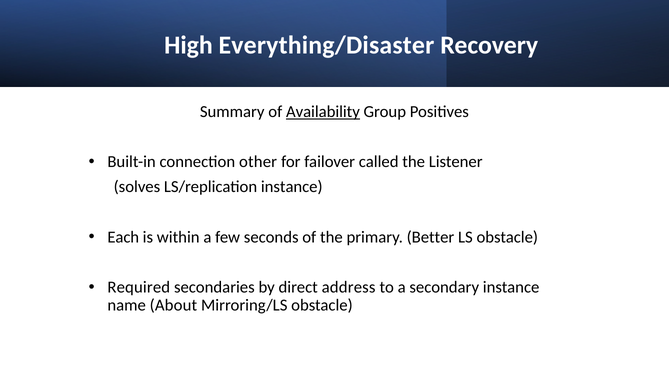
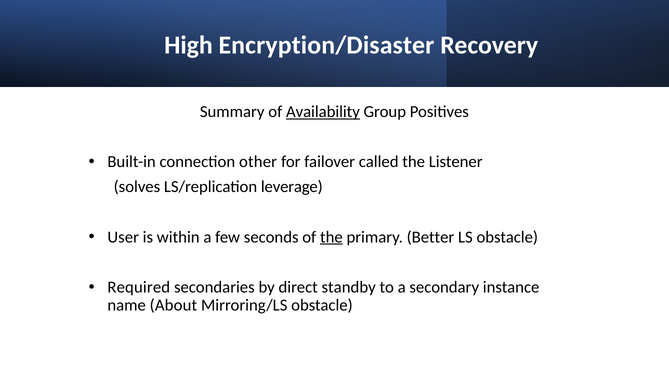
Everything/Disaster: Everything/Disaster -> Encryption/Disaster (326, 45)
LS/replication instance: instance -> leverage (292, 187)
Each: Each -> User (123, 237)
the underline: none -> present (331, 237)
address: address -> standby (349, 287)
